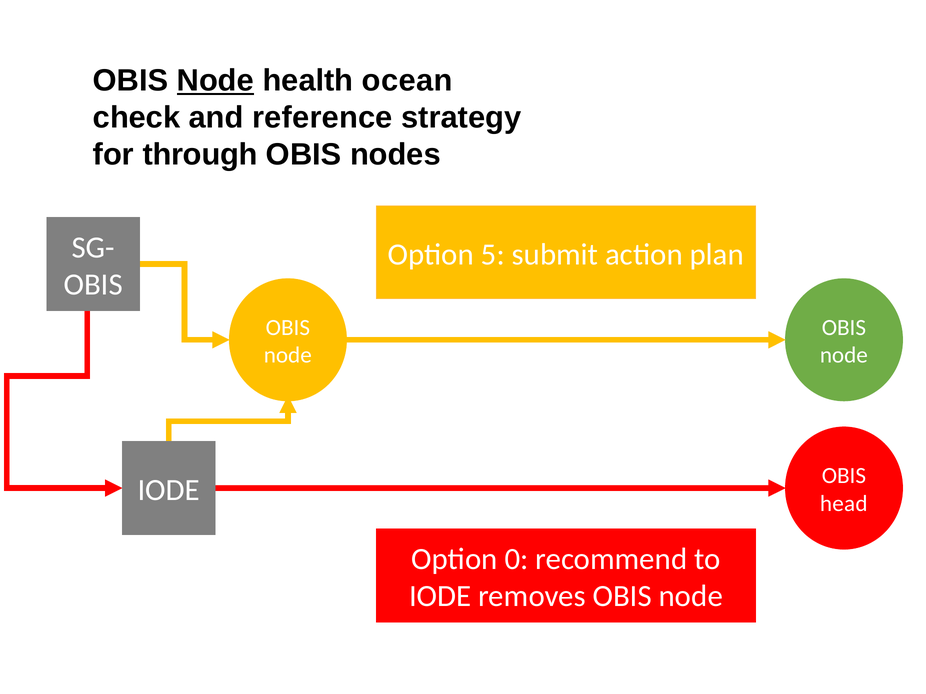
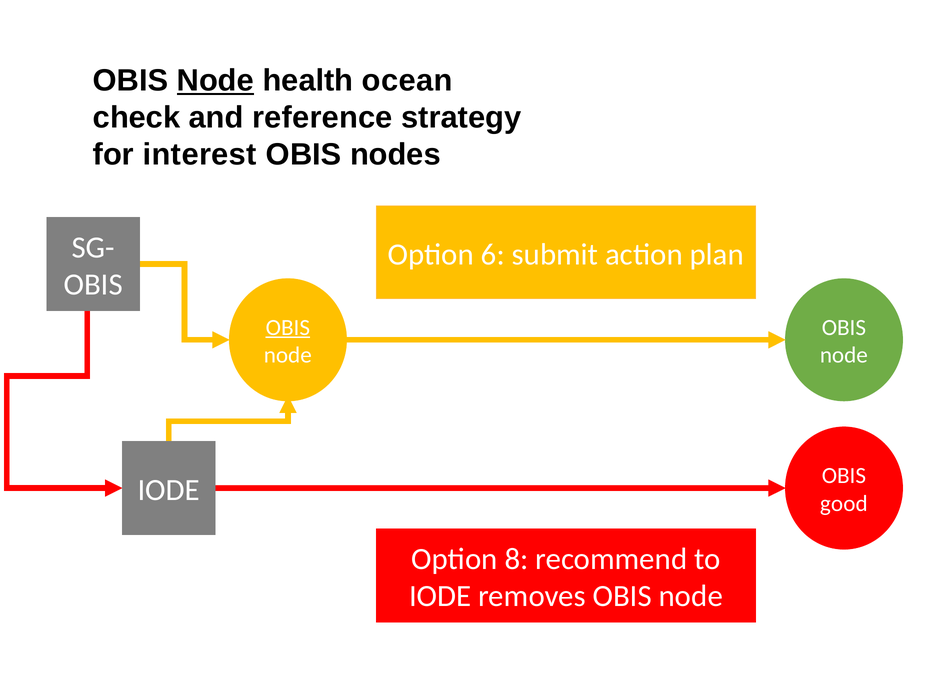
through: through -> interest (200, 155)
5: 5 -> 6 (493, 255)
OBIS underline: none -> present (288, 328)
head: head -> good (844, 504)
0: 0 -> 8 (516, 560)
